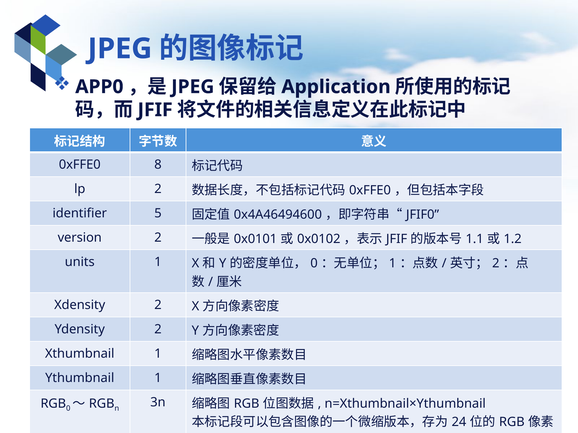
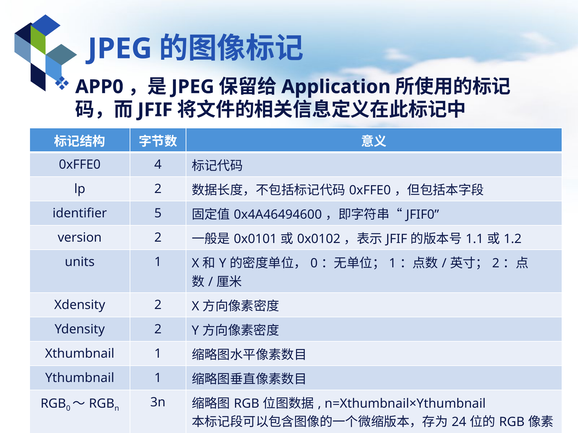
8: 8 -> 4 (158, 165)
